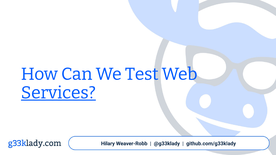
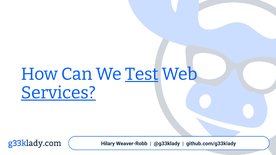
Test underline: none -> present (142, 74)
